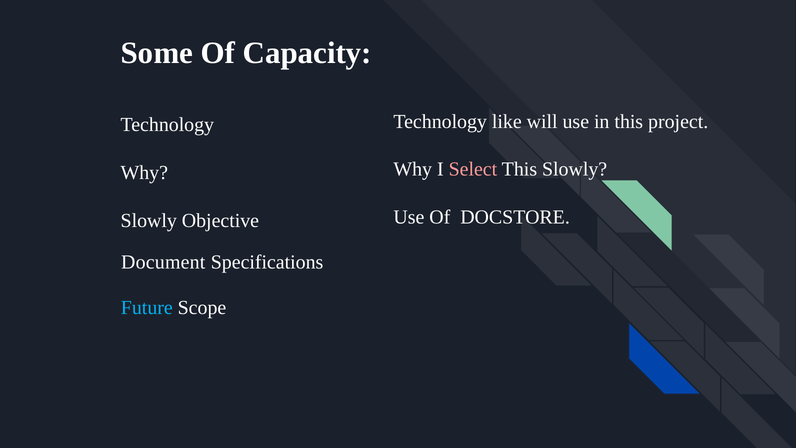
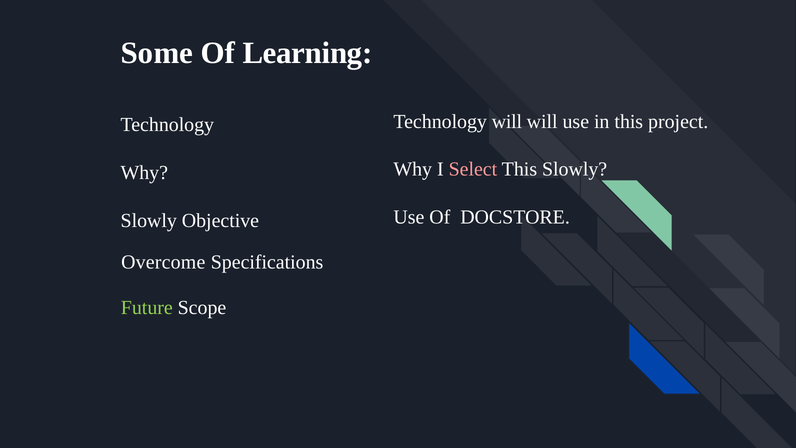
Capacity: Capacity -> Learning (308, 53)
Technology like: like -> will (507, 122)
Document: Document -> Overcome (163, 262)
Future colour: light blue -> light green (147, 308)
